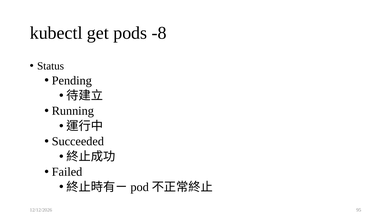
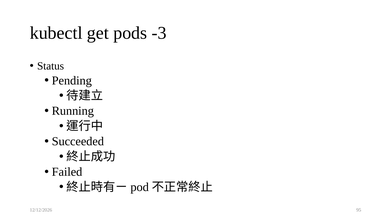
-8: -8 -> -3 (159, 33)
